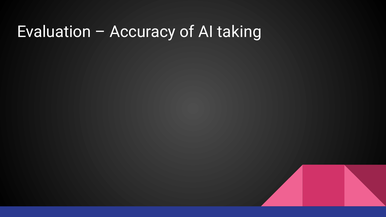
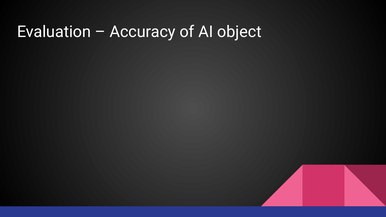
taking: taking -> object (239, 32)
